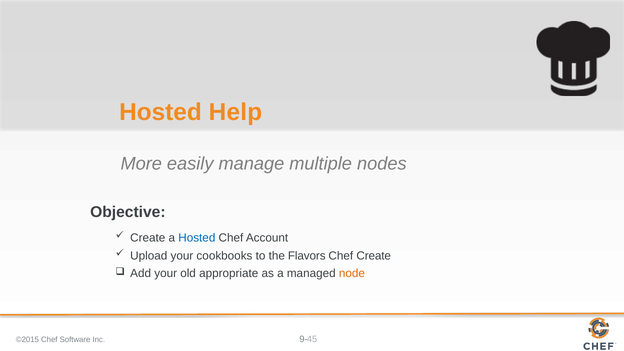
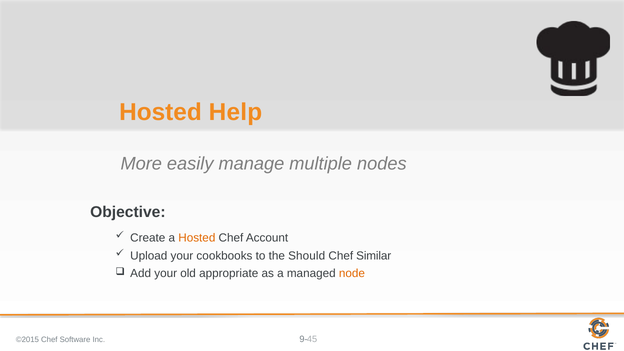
Hosted colour: blue -> orange (197, 238)
Flavors: Flavors -> Should (307, 256)
Chef Create: Create -> Similar (374, 256)
